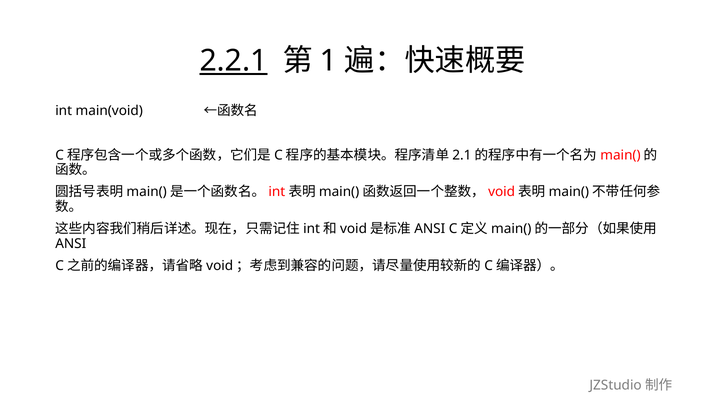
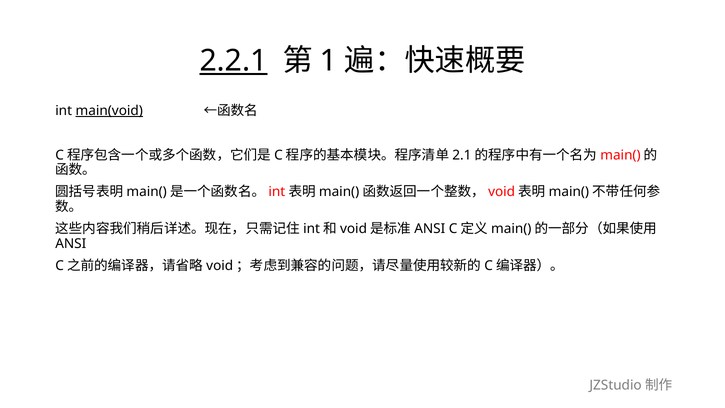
main(void underline: none -> present (109, 111)
